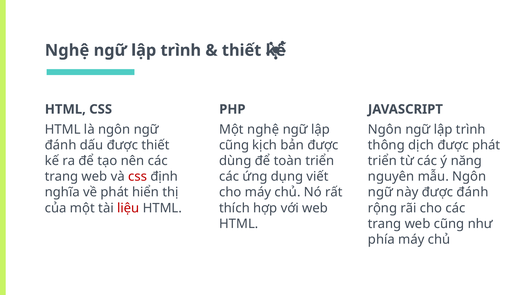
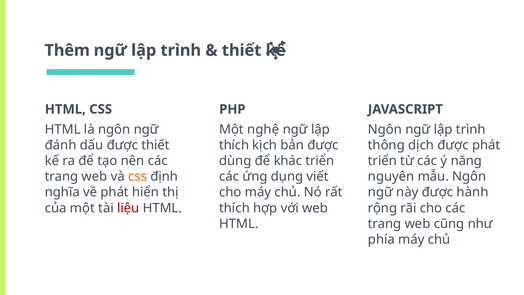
Nghệ: Nghệ -> Thêm (67, 50)
cũng: cũng -> thích (234, 145)
toàn: toàn -> khác (288, 161)
css colour: red -> orange (138, 176)
được đánh: đánh -> hành (473, 192)
